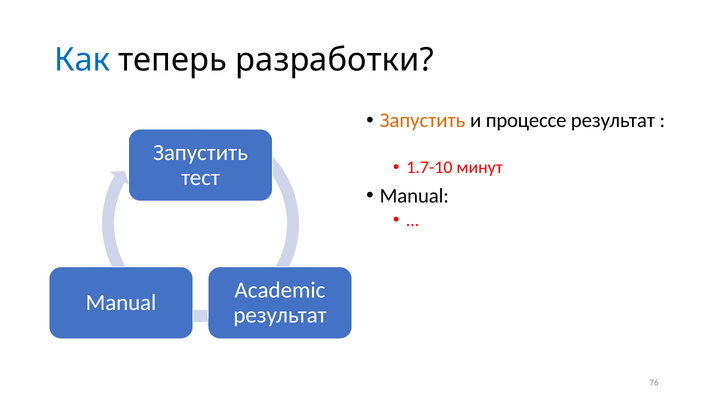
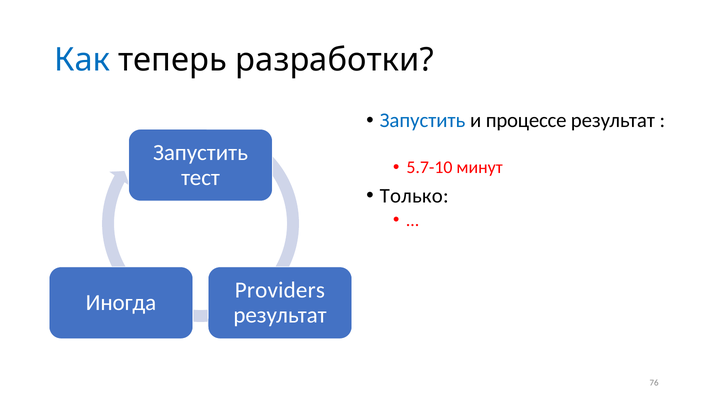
Запустить colour: orange -> blue (423, 121)
1.7-10: 1.7-10 -> 5.7-10 (429, 168)
Manual: Manual -> Только (414, 196)
Academic: Academic -> Providers (280, 290)
Manual: Manual -> Иногда (121, 303)
